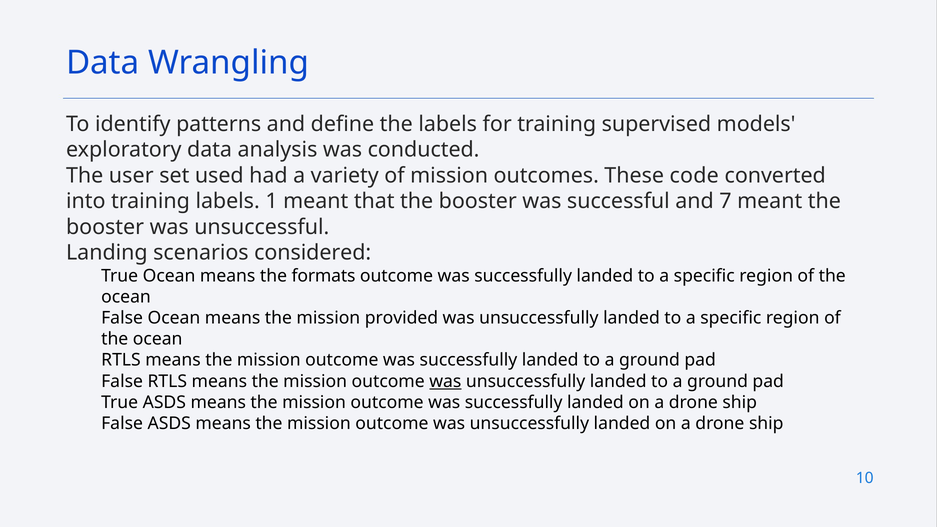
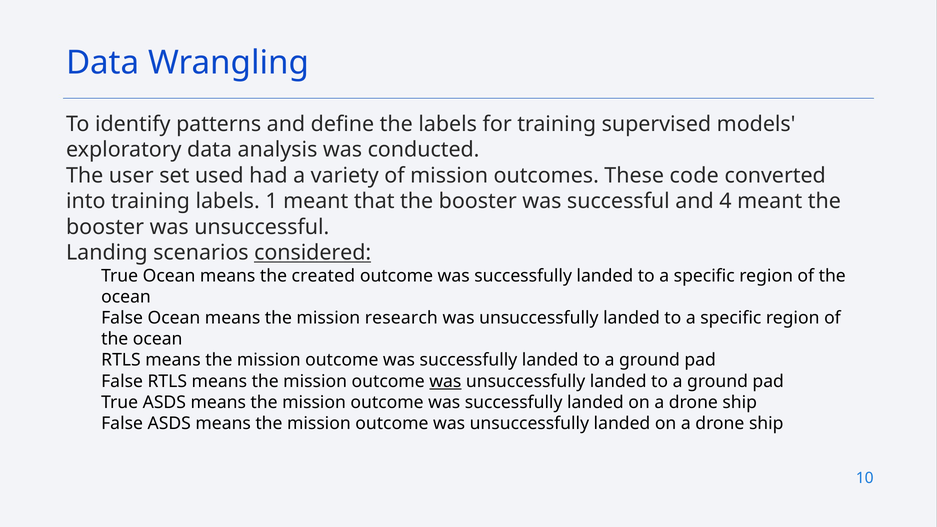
7: 7 -> 4 (725, 201)
considered underline: none -> present (313, 253)
formats: formats -> created (323, 276)
provided: provided -> research (401, 318)
